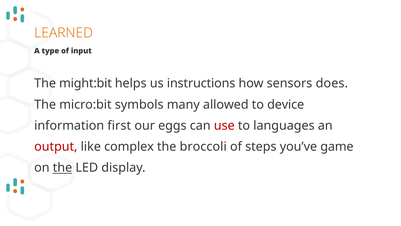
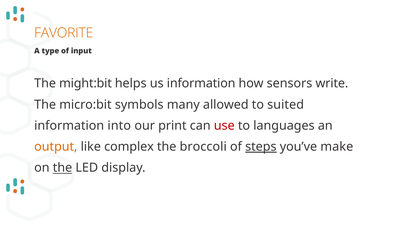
LEARNED: LEARNED -> FAVORITE (64, 33)
us instructions: instructions -> information (201, 83)
does: does -> write (332, 83)
device: device -> suited (286, 104)
first: first -> into (119, 125)
eggs: eggs -> print (172, 125)
output colour: red -> orange (56, 146)
steps underline: none -> present (261, 146)
game: game -> make (337, 146)
